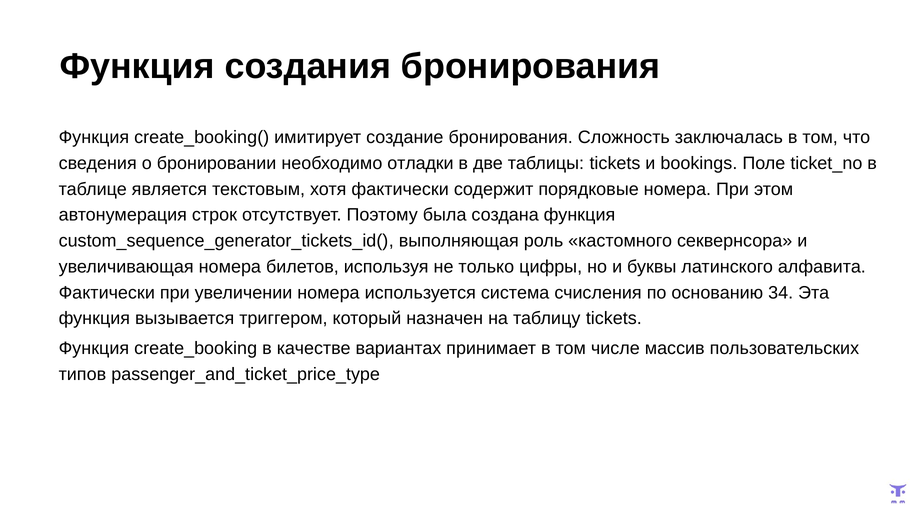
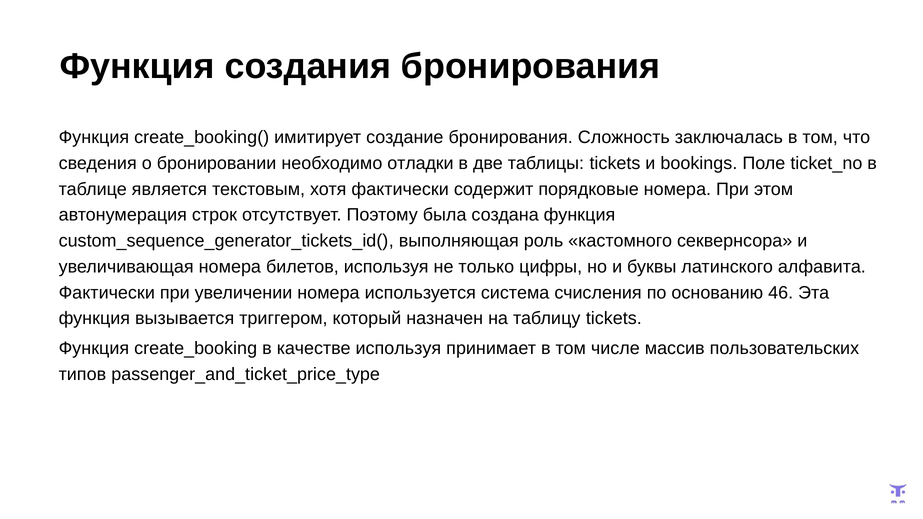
34: 34 -> 46 (781, 293)
качестве вариантах: вариантах -> используя (398, 348)
